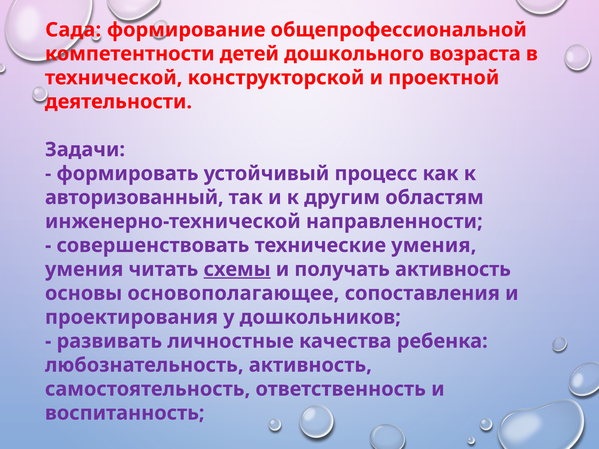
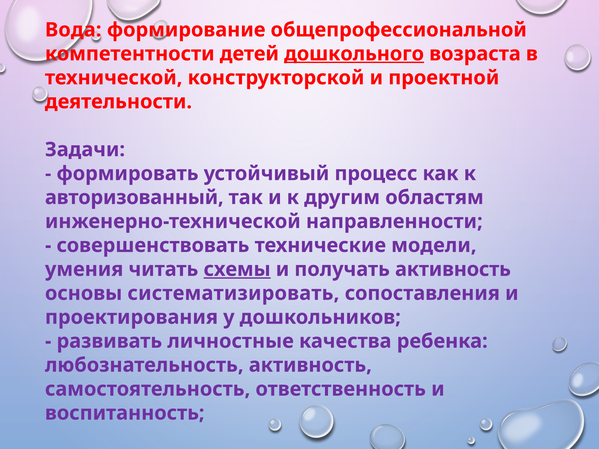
Сада: Сада -> Вода (73, 30)
дошкольного underline: none -> present (354, 54)
технические умения: умения -> модели (434, 246)
основополагающее: основополагающее -> систематизировать (233, 293)
